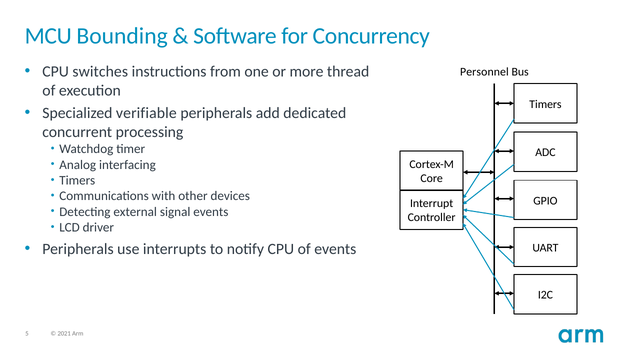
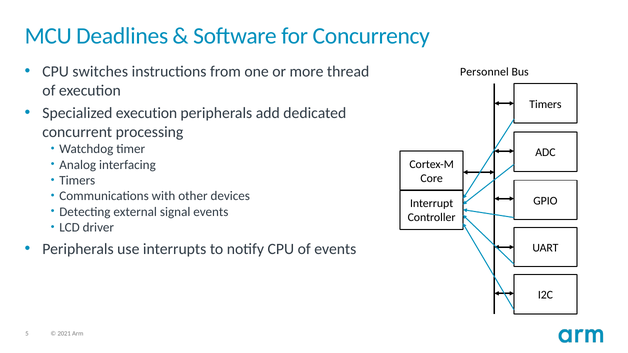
Bounding: Bounding -> Deadlines (122, 36)
Specialized verifiable: verifiable -> execution (147, 113)
